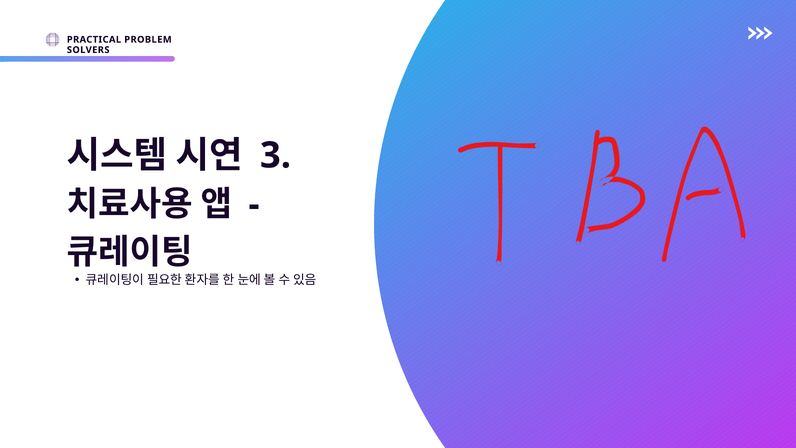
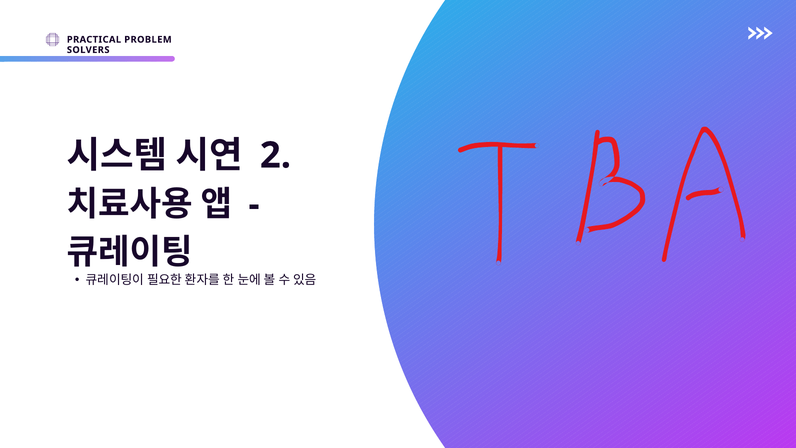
3: 3 -> 2 (275, 155)
